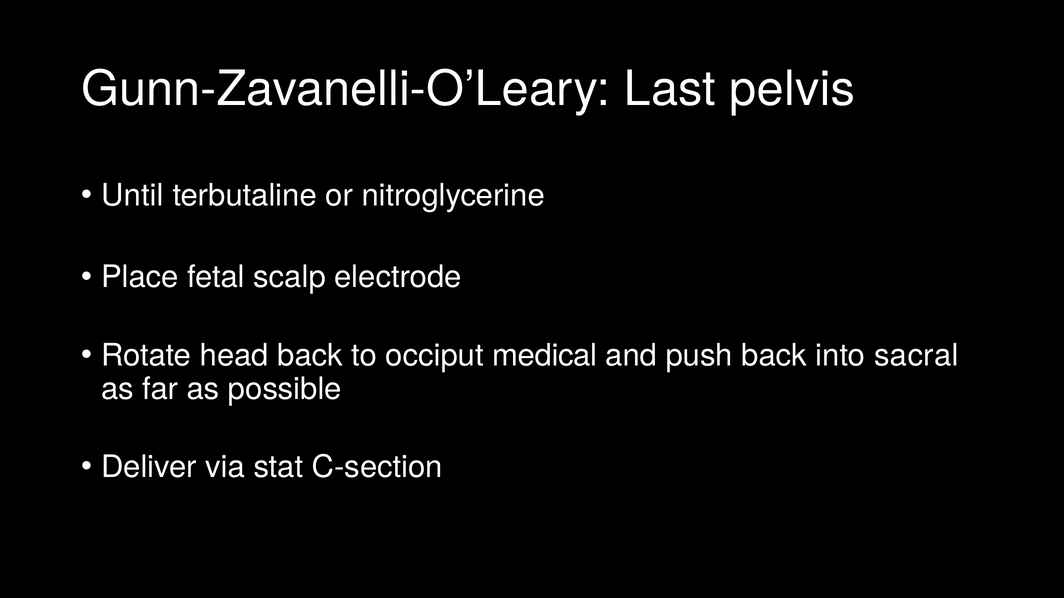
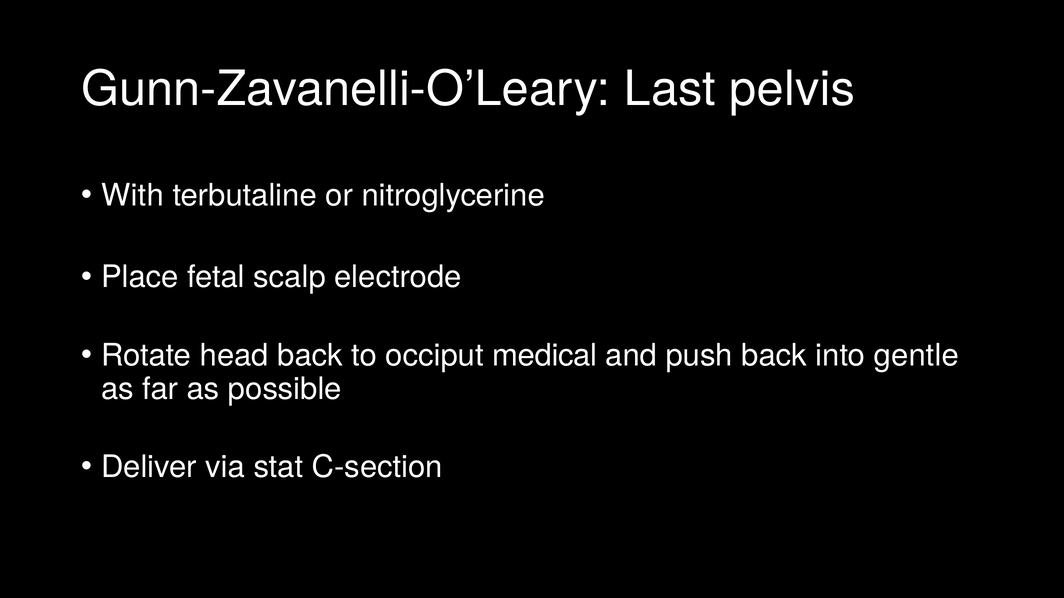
Until: Until -> With (132, 196)
sacral: sacral -> gentle (916, 356)
